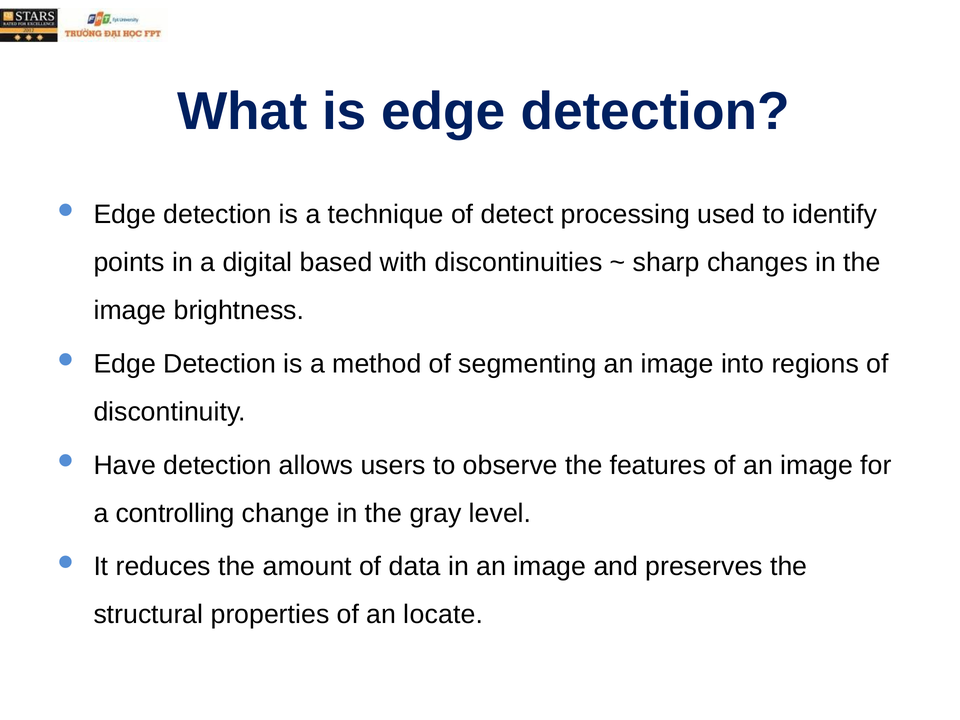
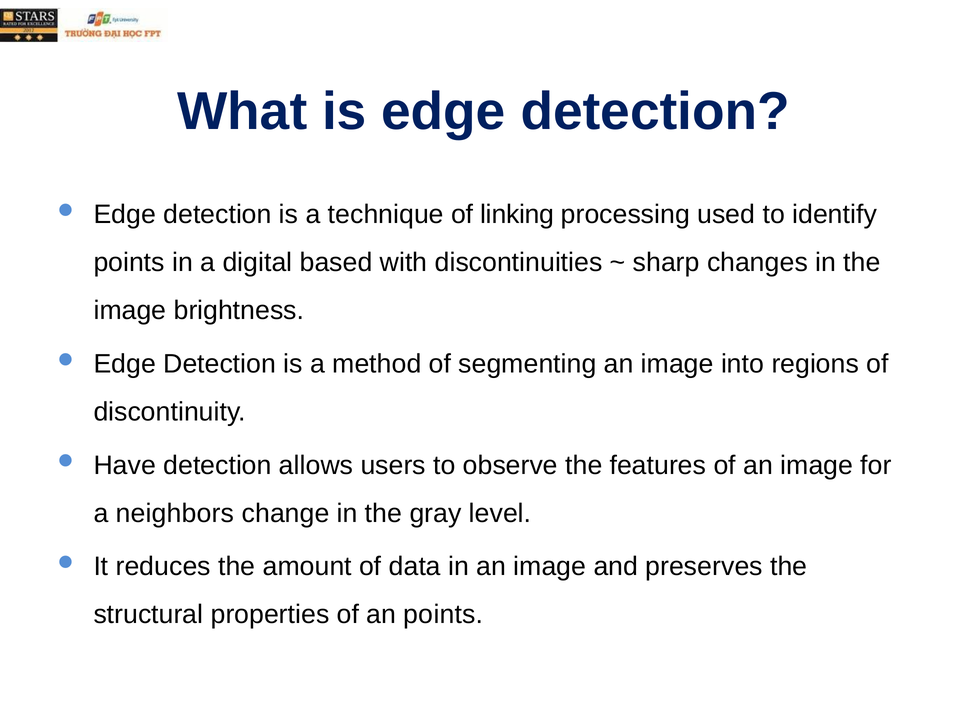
detect: detect -> linking (517, 215)
controlling: controlling -> neighbors (175, 513)
an locate: locate -> points (443, 615)
